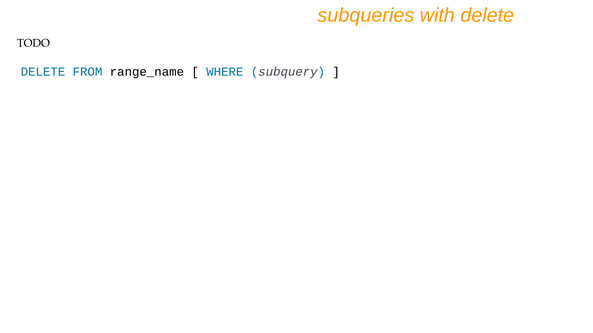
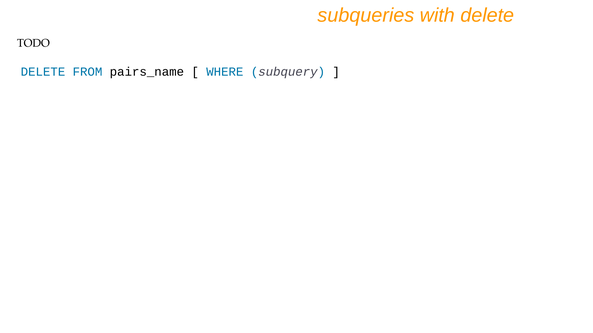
range_name: range_name -> pairs_name (147, 72)
